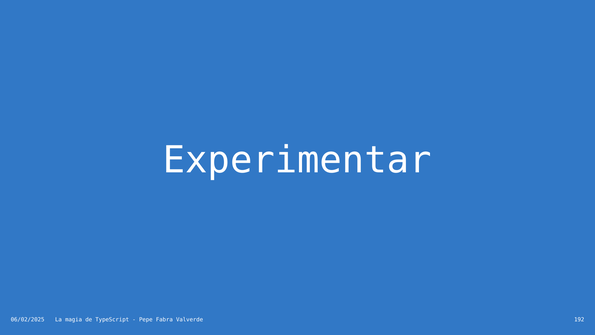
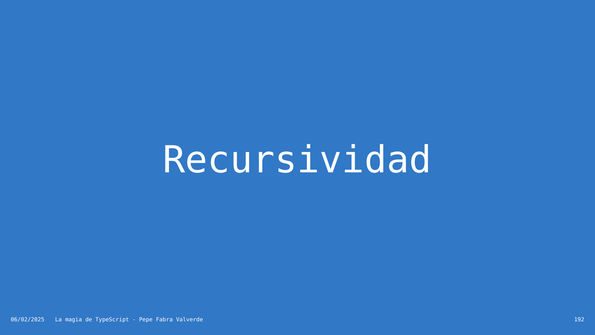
Experimentar: Experimentar -> Recursividad (297, 160)
